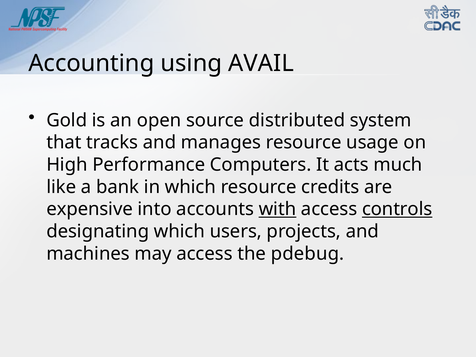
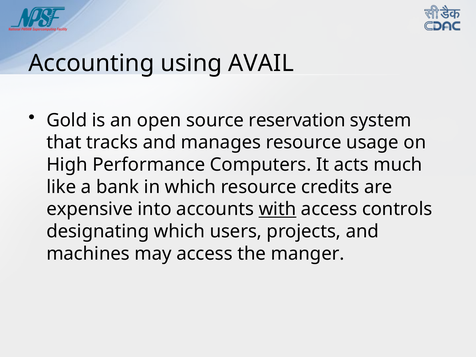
distributed: distributed -> reservation (297, 120)
controls underline: present -> none (397, 209)
pdebug: pdebug -> manger (308, 254)
